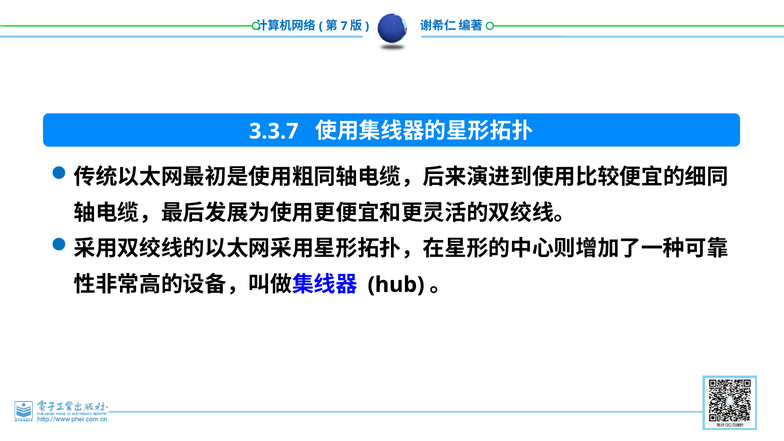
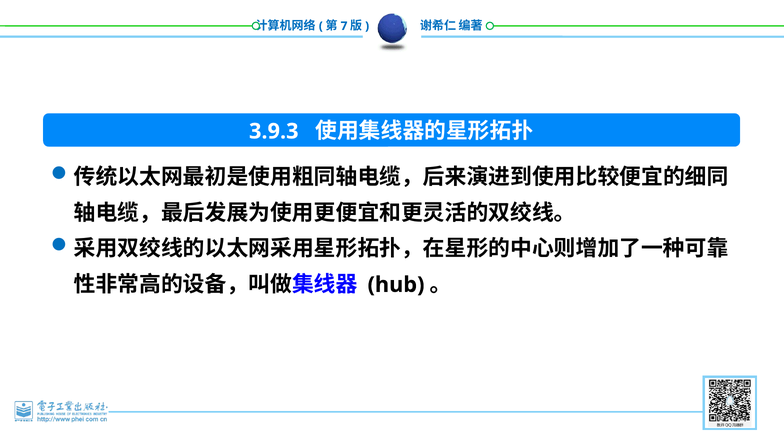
3.3.7: 3.3.7 -> 3.9.3 (274, 131)
